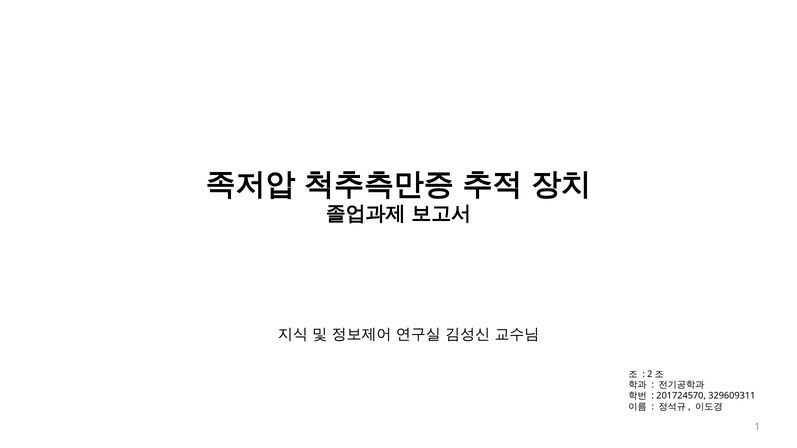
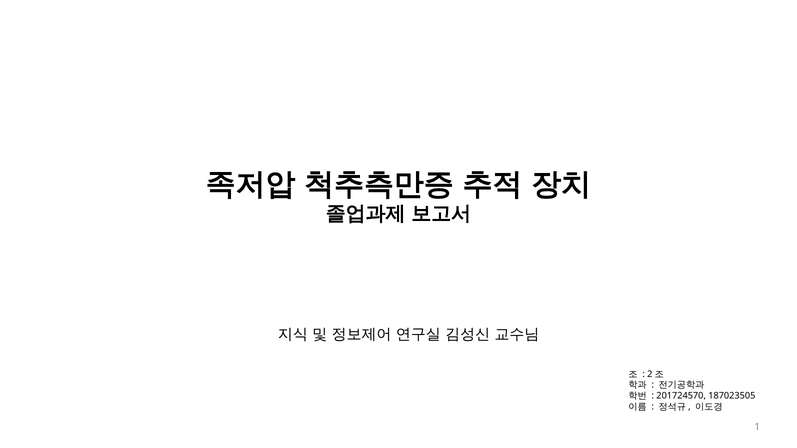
329609311: 329609311 -> 187023505 (732, 396)
